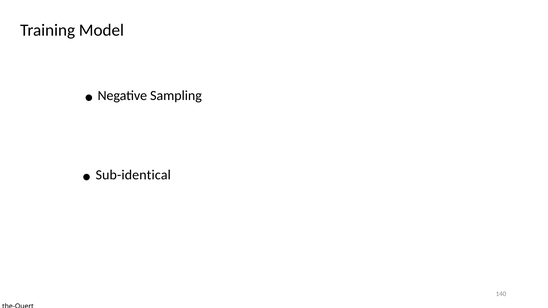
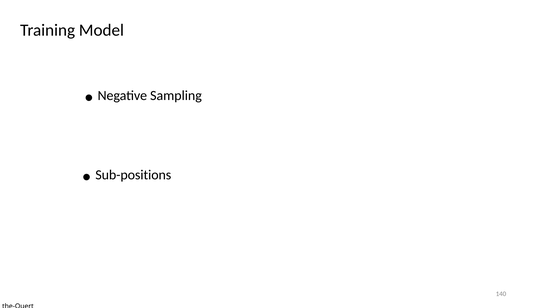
Sub-identical: Sub-identical -> Sub-positions (133, 175)
